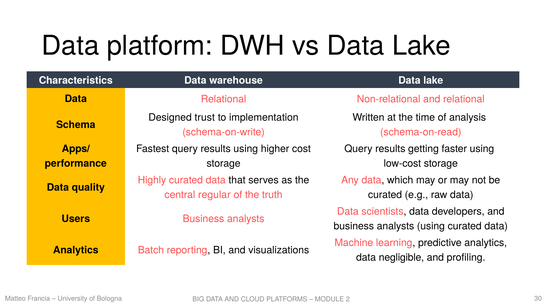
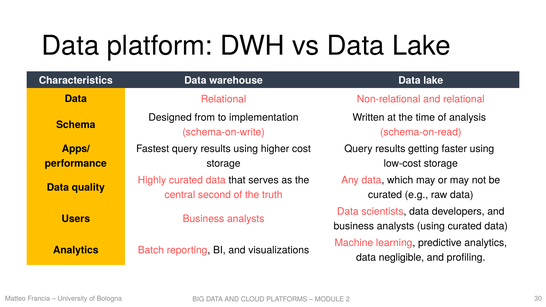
trust: trust -> from (205, 118)
regular: regular -> second (214, 195)
